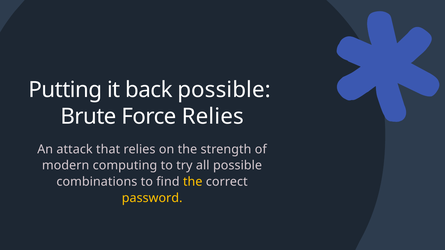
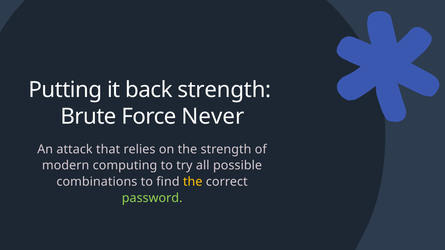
back possible: possible -> strength (224, 90)
Force Relies: Relies -> Never (213, 117)
password colour: yellow -> light green (152, 198)
